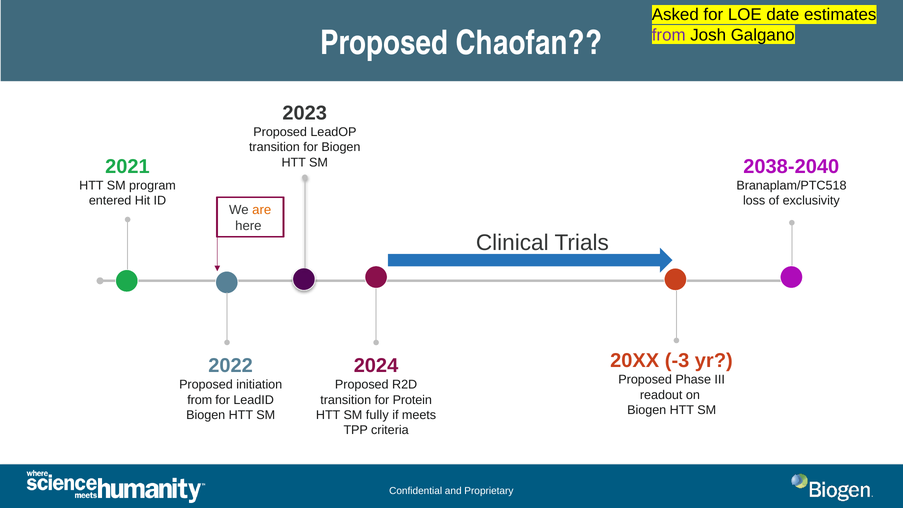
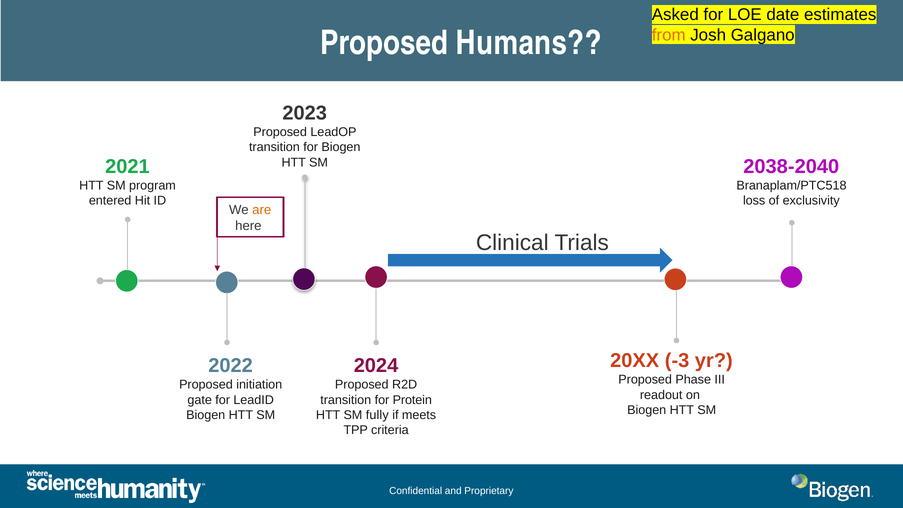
from colour: purple -> orange (669, 35)
Chaofan: Chaofan -> Humans (529, 43)
from: from -> gate (200, 400)
